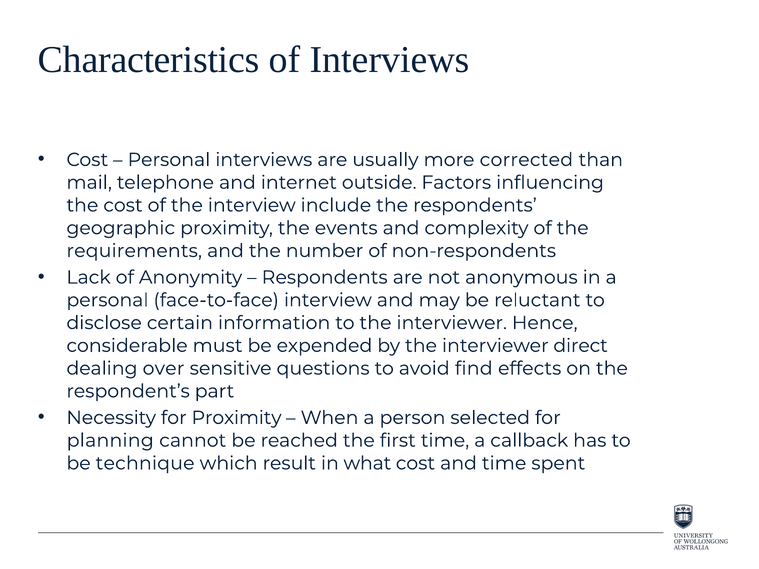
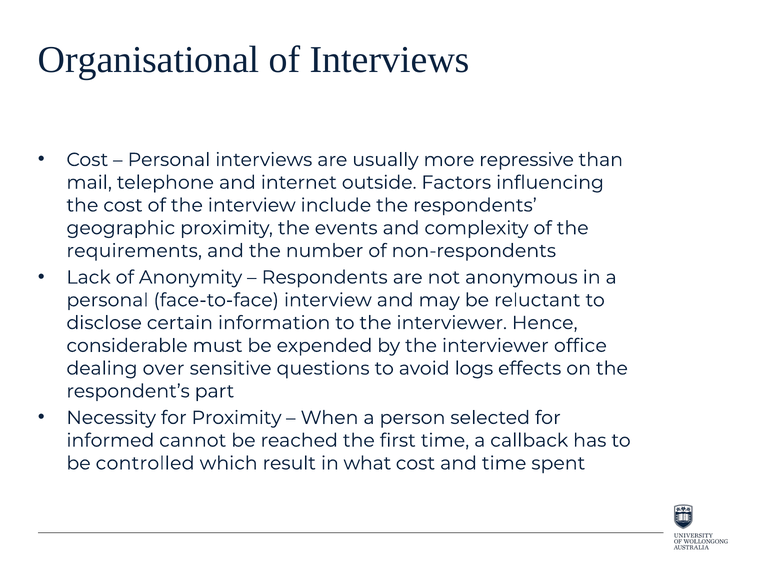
Characteristics: Characteristics -> Organisational (149, 60)
corrected: corrected -> repressive (527, 160)
direct: direct -> office (580, 346)
find: find -> logs (474, 369)
planning: planning -> informed (110, 441)
technique: technique -> controlled (145, 463)
